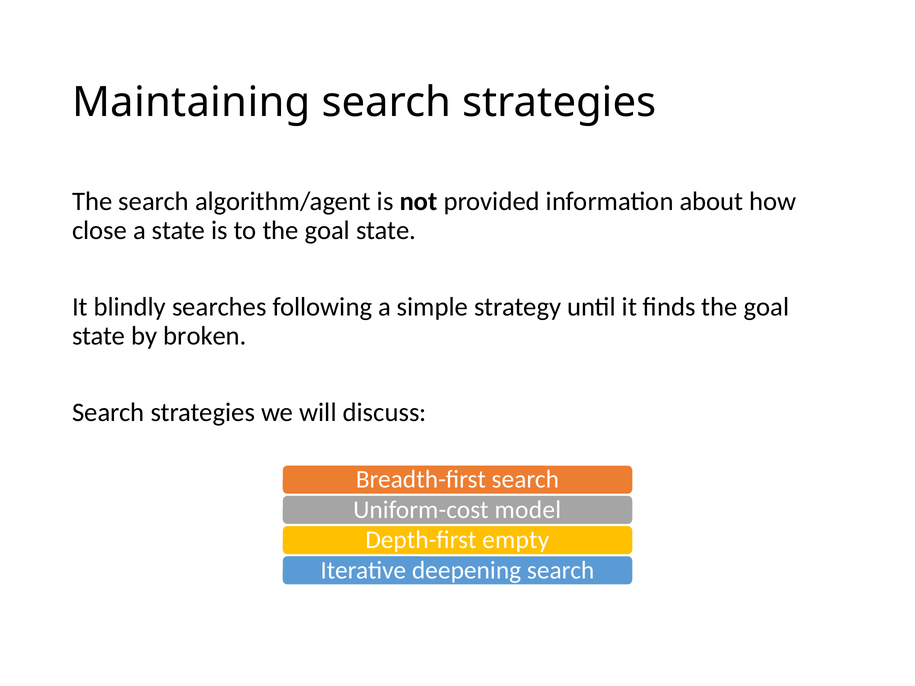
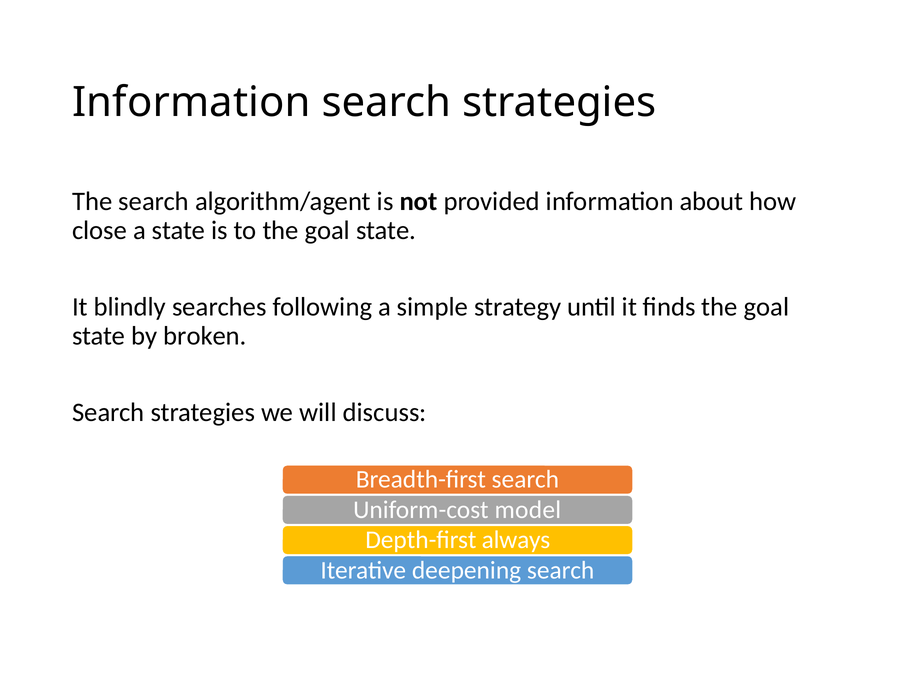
Maintaining: Maintaining -> Information (191, 103)
empty: empty -> always (516, 540)
